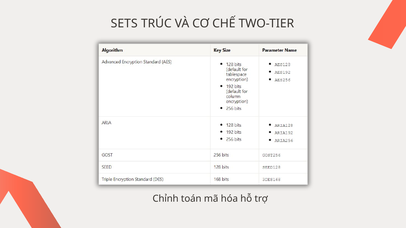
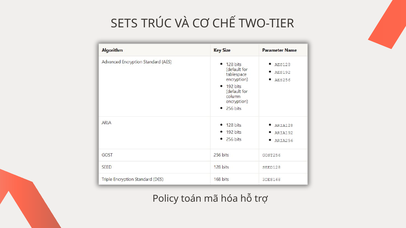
Chỉnh: Chỉnh -> Policy (166, 199)
